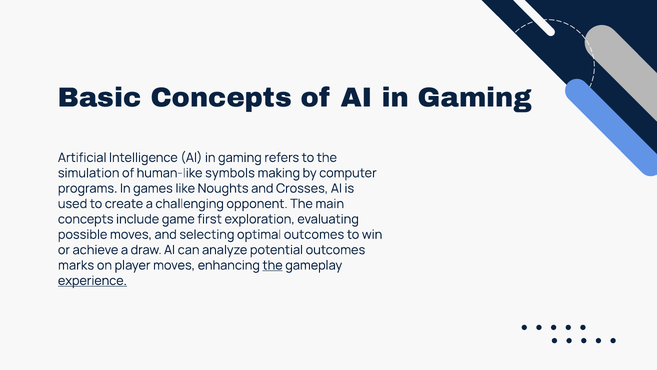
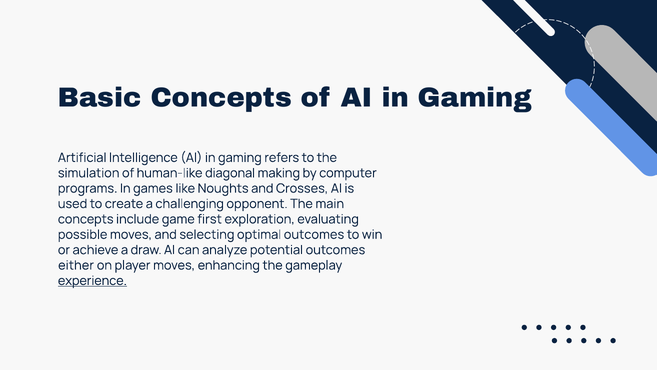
symbols: symbols -> diagonal (230, 173)
marks: marks -> either (76, 265)
the underline: present -> none (273, 265)
